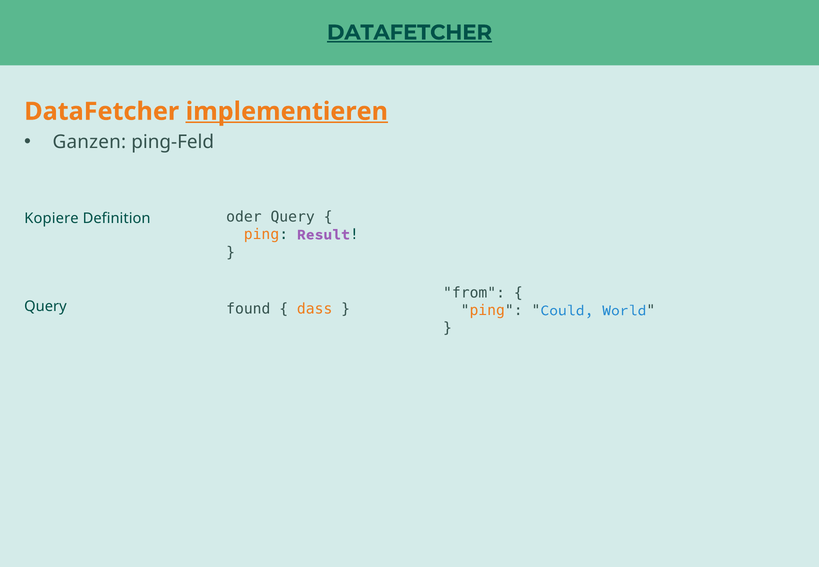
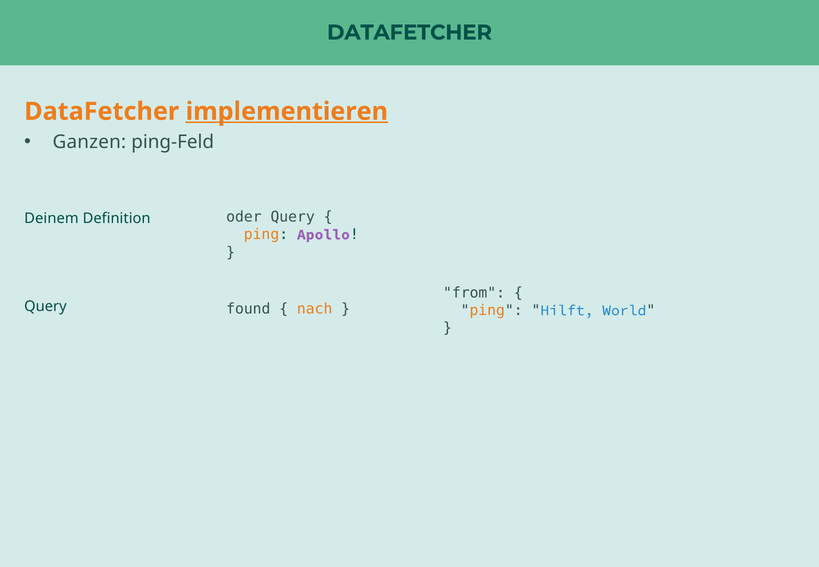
DATAFETCHER underline: present -> none (410, 32)
Kopiere: Kopiere -> Deinem (51, 219)
Result: Result -> Apollo (323, 235)
dass: dass -> nach (315, 309)
Could: Could -> Hilft (567, 310)
